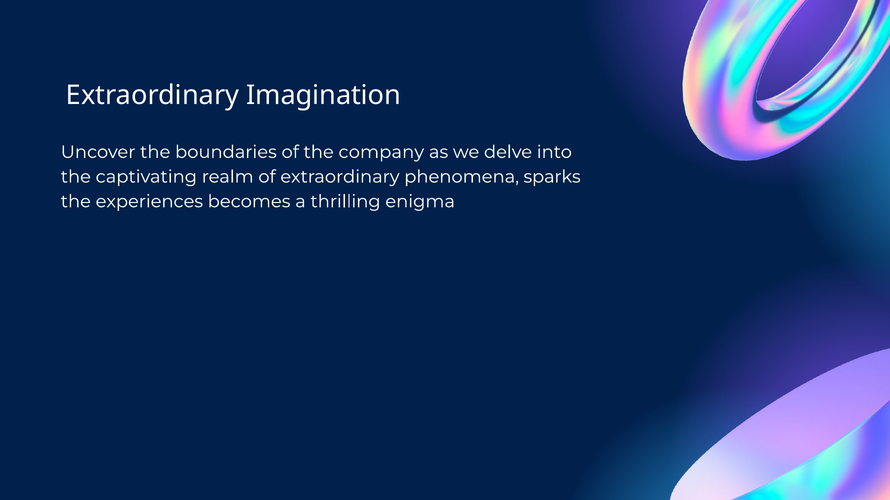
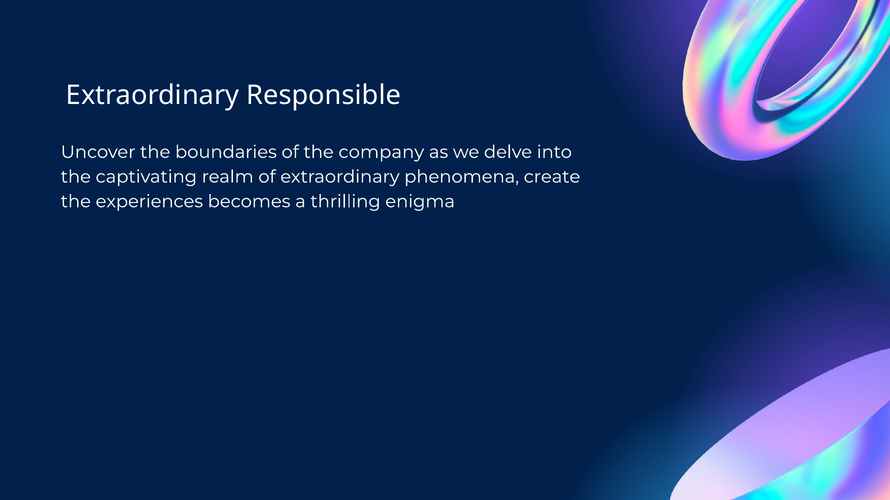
Imagination: Imagination -> Responsible (324, 95)
sparks: sparks -> create (552, 177)
